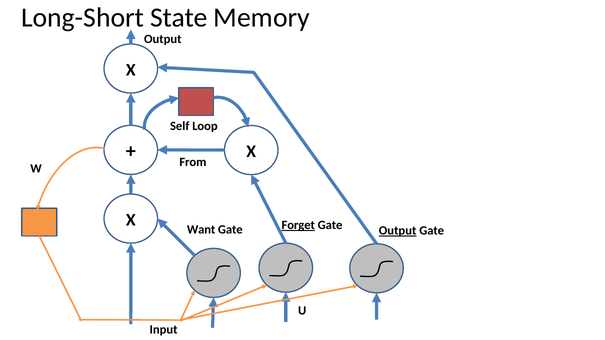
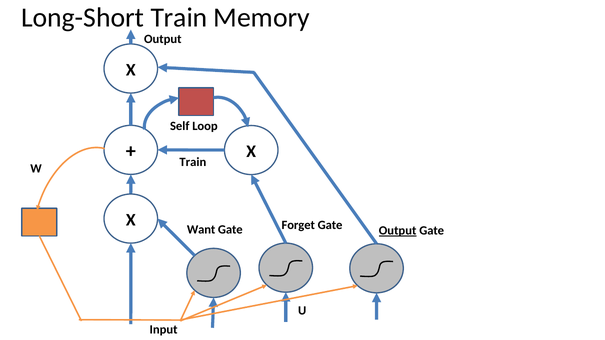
Long-Short State: State -> Train (179, 18)
From: From -> Train (193, 162)
Forget underline: present -> none (298, 225)
